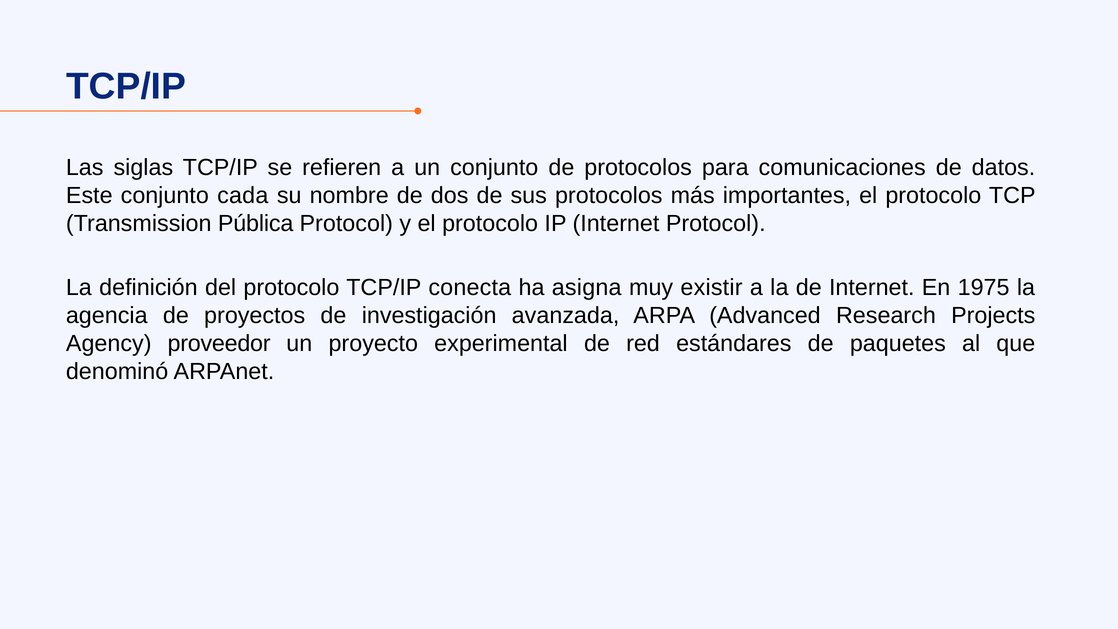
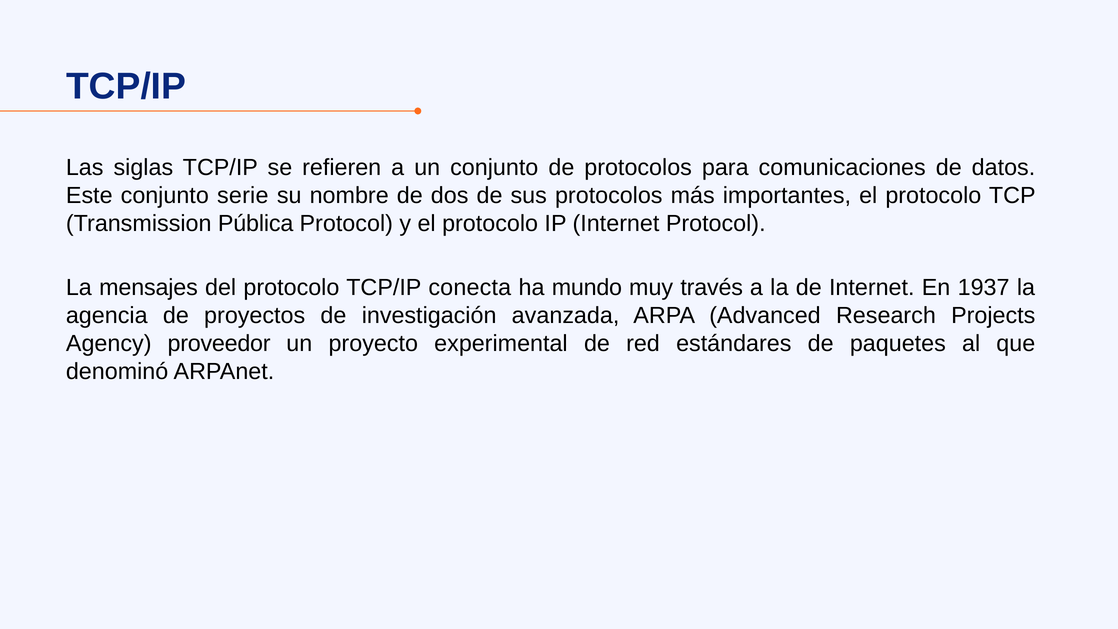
cada: cada -> serie (243, 195)
definición: definición -> mensajes (149, 288)
asigna: asigna -> mundo (587, 288)
existir: existir -> través (712, 288)
1975: 1975 -> 1937 (984, 288)
